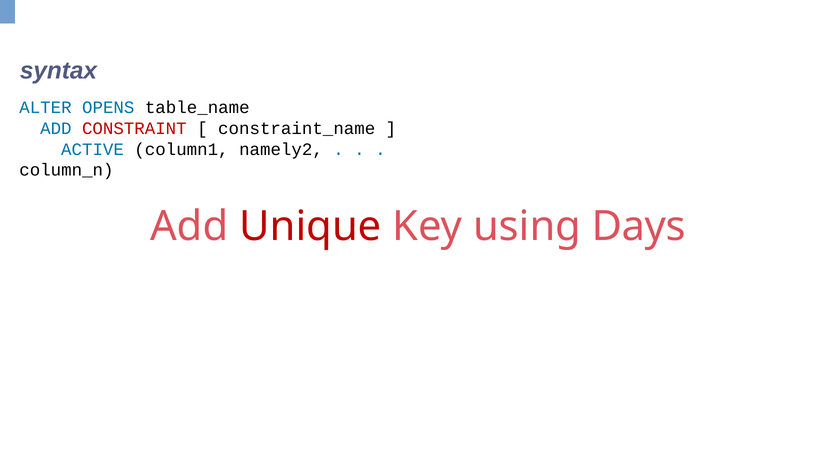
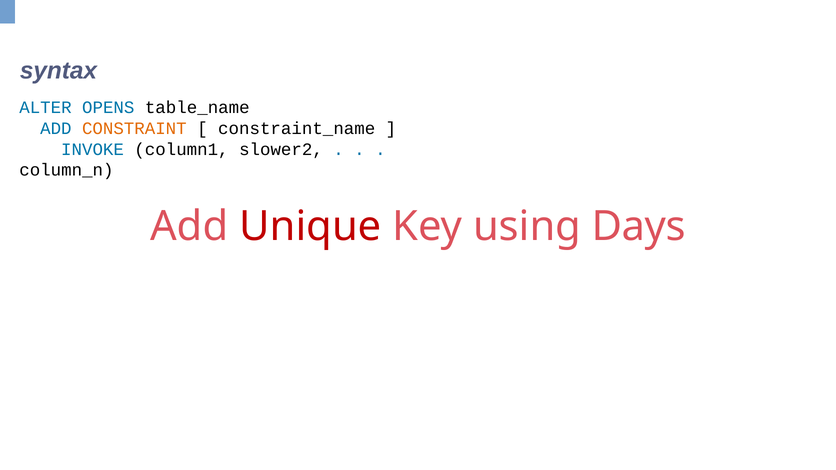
CONSTRAINT colour: red -> orange (134, 128)
ACTIVE: ACTIVE -> INVOKE (93, 149)
namely2: namely2 -> slower2 (281, 149)
